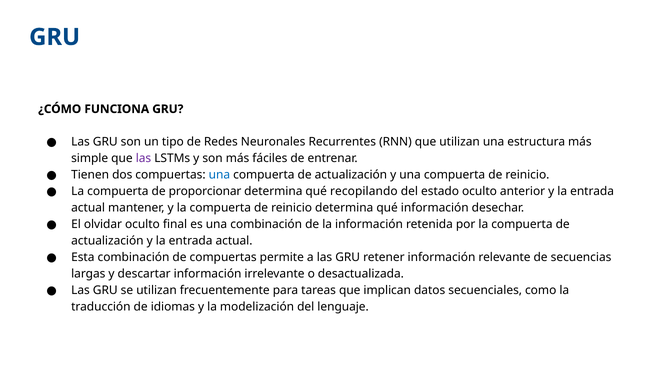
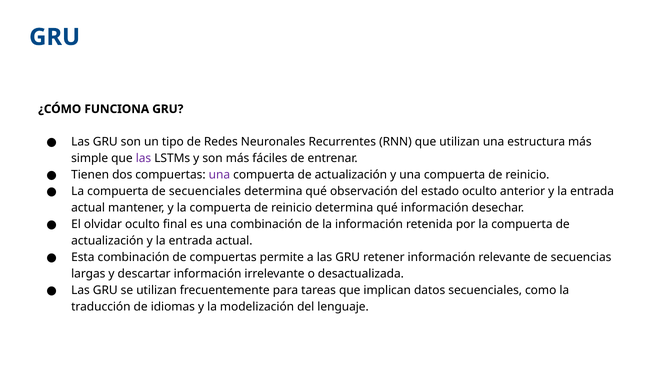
una colour: blue -> purple (219, 175)
de proporcionar: proporcionar -> secuenciales (205, 191)
recopilando: recopilando -> observación (364, 191)
